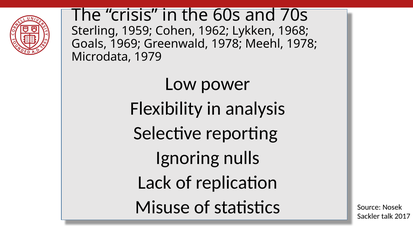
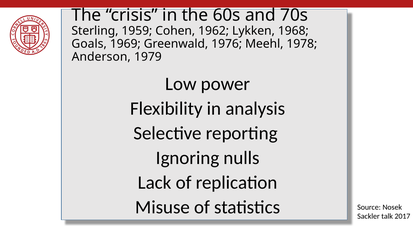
Greenwald 1978: 1978 -> 1976 (227, 44)
Microdata: Microdata -> Anderson (101, 57)
